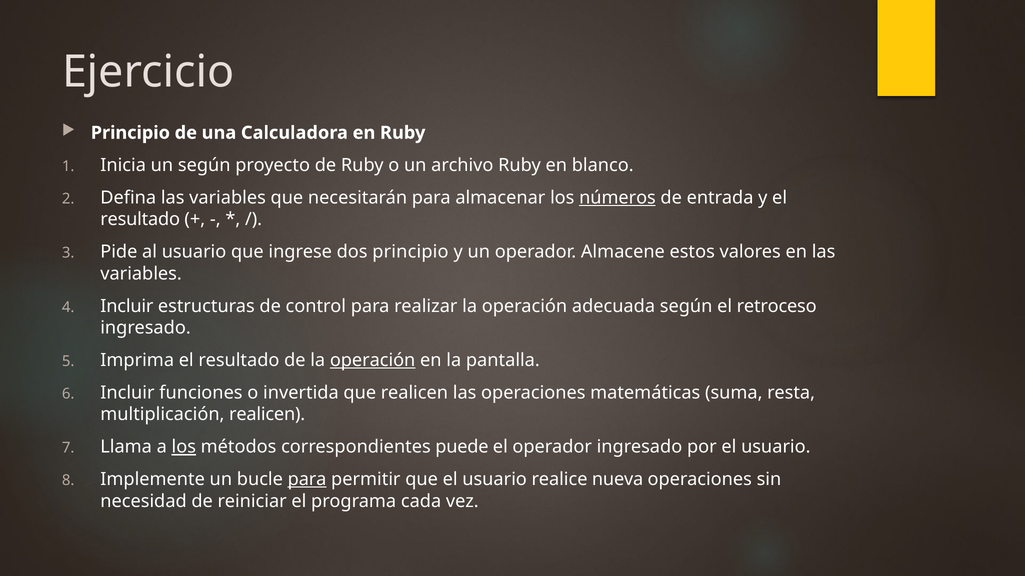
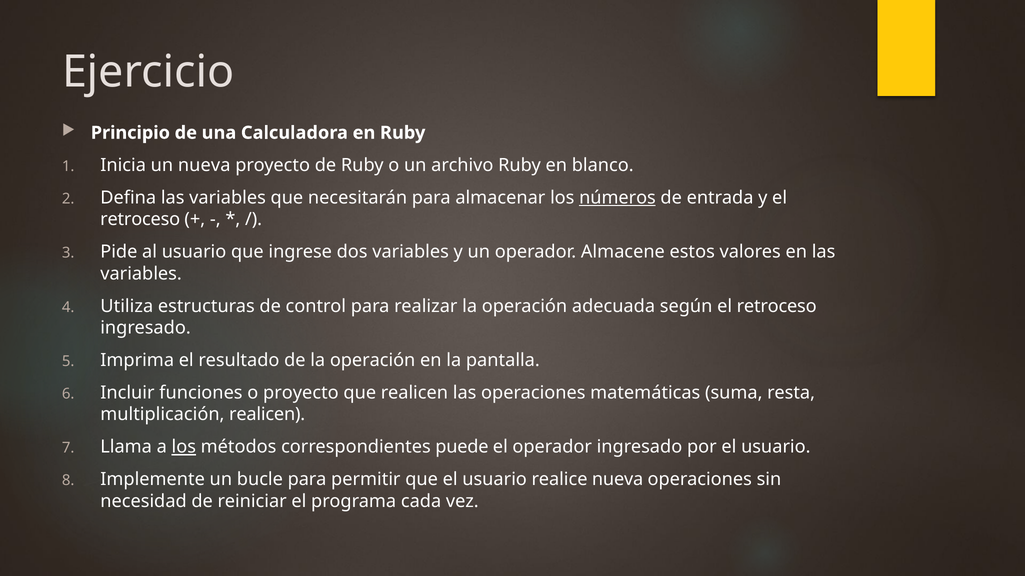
un según: según -> nueva (204, 165)
resultado: resultado -> retroceso (140, 220)
dos principio: principio -> variables (411, 252)
Incluir: Incluir -> Utiliza (127, 306)
operación underline: present -> none (373, 361)
o invertida: invertida -> proyecto (301, 393)
para underline: present -> none (307, 480)
